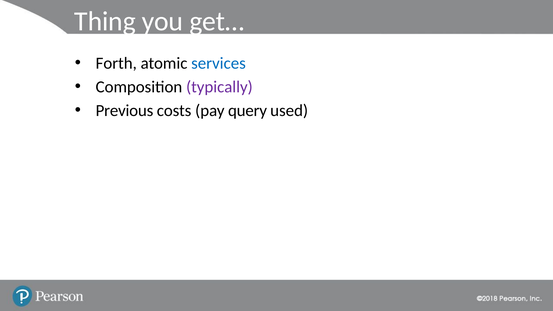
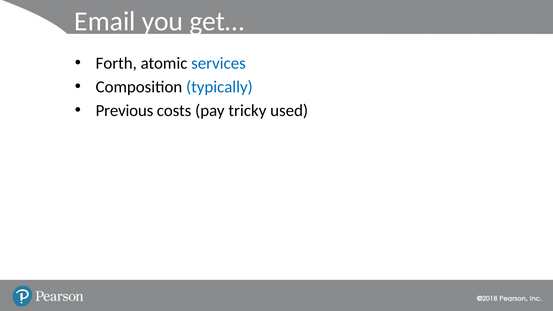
Thing: Thing -> Email (105, 21)
typically colour: purple -> blue (219, 87)
query: query -> tricky (247, 111)
